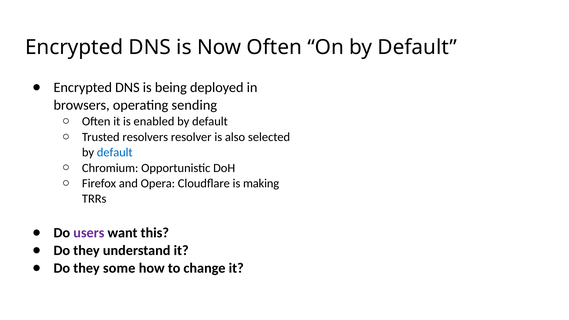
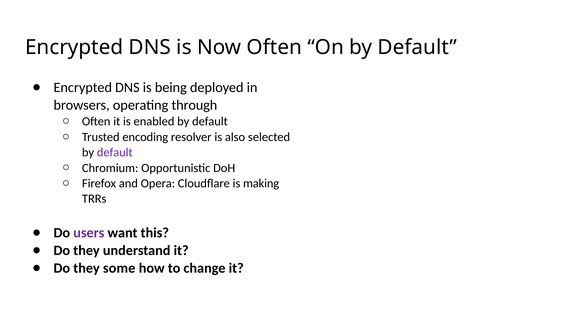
sending: sending -> through (194, 105)
resolvers: resolvers -> encoding (145, 137)
default colour: blue -> purple (115, 152)
